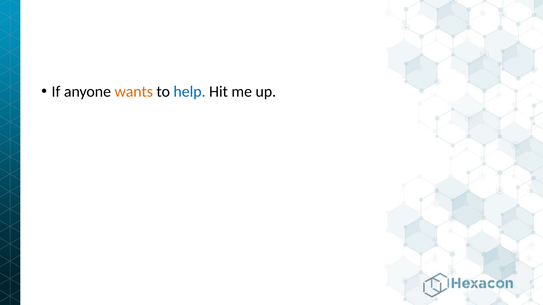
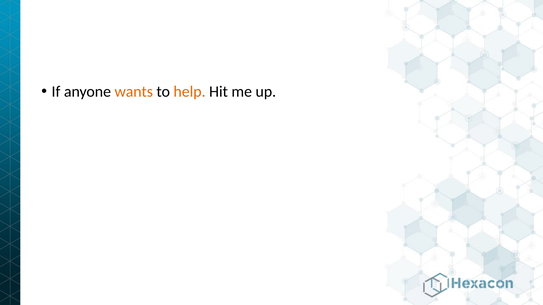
help colour: blue -> orange (190, 92)
